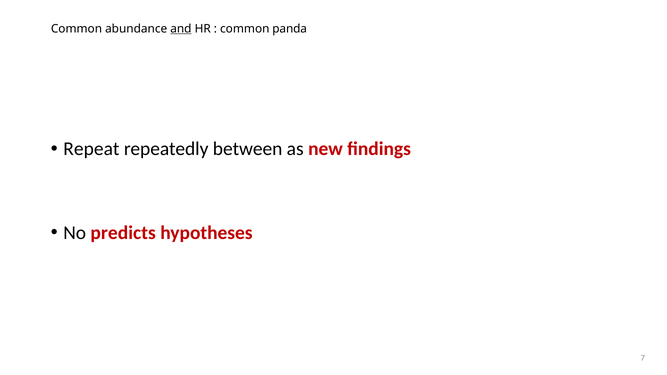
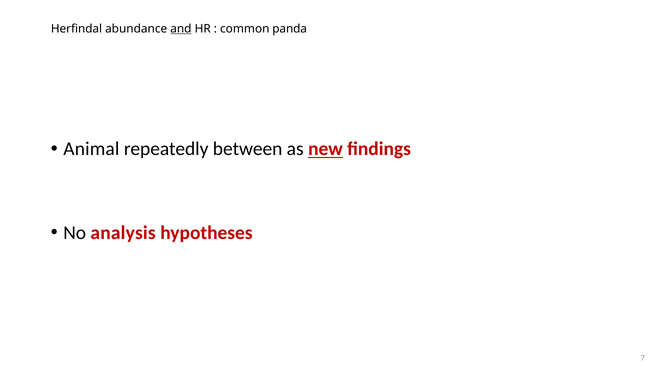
Common: Common -> Herfindal (77, 29)
Repeat: Repeat -> Animal (91, 149)
new underline: none -> present (326, 149)
predicts: predicts -> analysis (123, 233)
